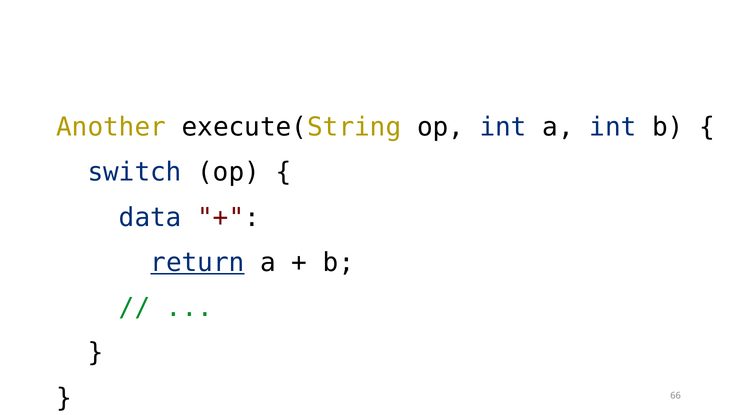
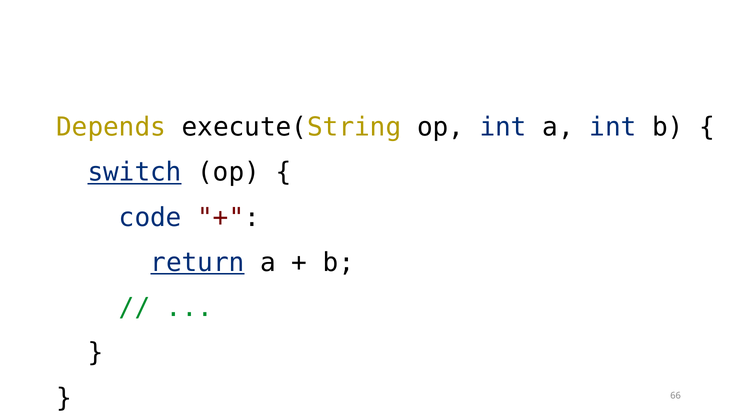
Another: Another -> Depends (111, 127)
switch underline: none -> present (135, 172)
data: data -> code (150, 217)
